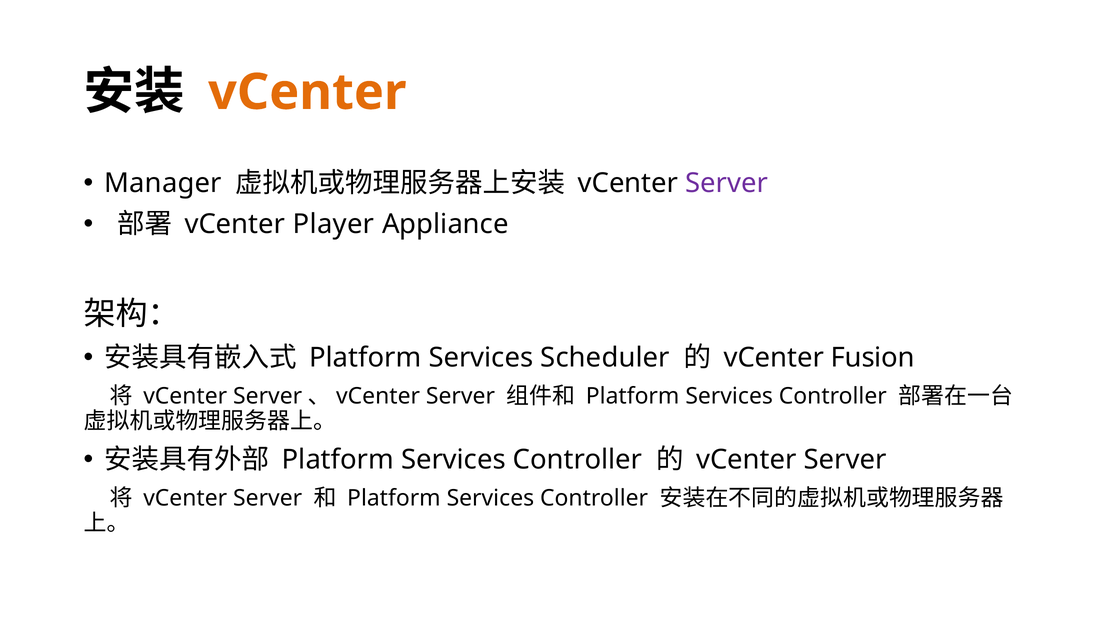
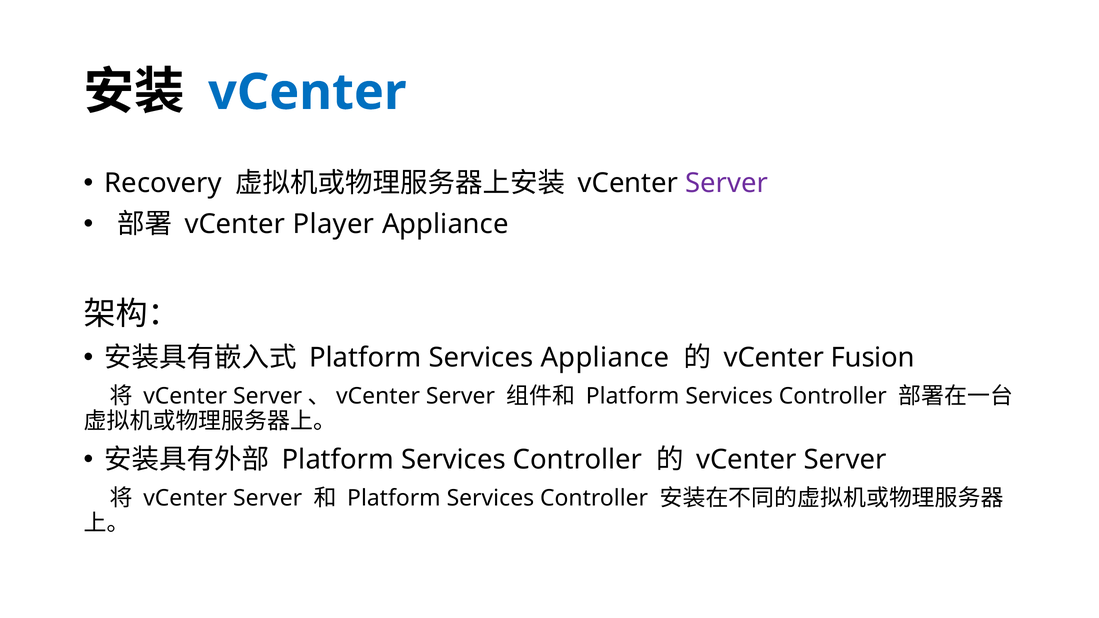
vCenter colour: orange -> blue (307, 92)
Manager: Manager -> Recovery (163, 183)
Services Scheduler: Scheduler -> Appliance (605, 358)
